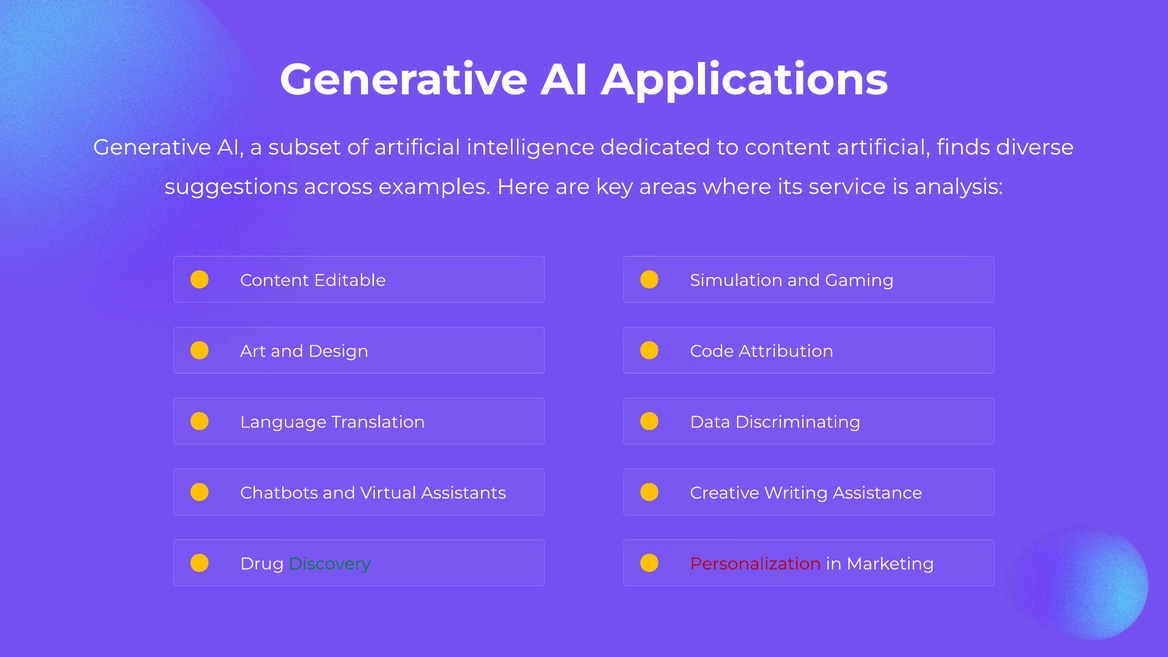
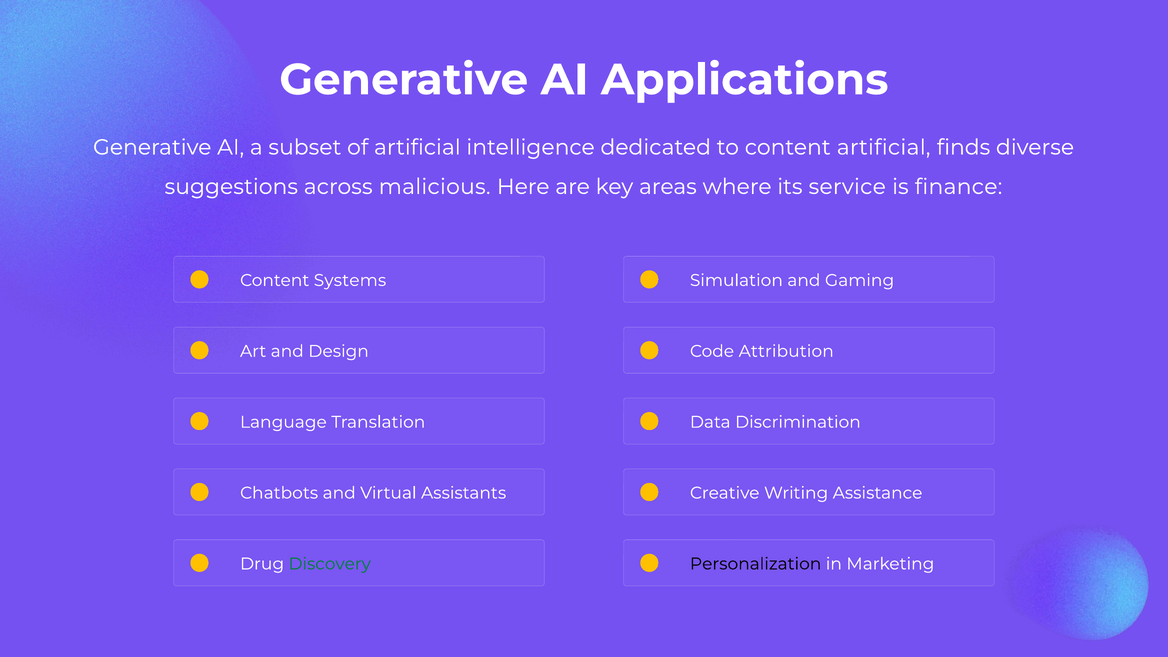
examples: examples -> malicious (435, 187)
analysis: analysis -> finance (959, 187)
Editable: Editable -> Systems (350, 280)
Discriminating: Discriminating -> Discrimination (798, 422)
Personalization colour: red -> black (756, 564)
